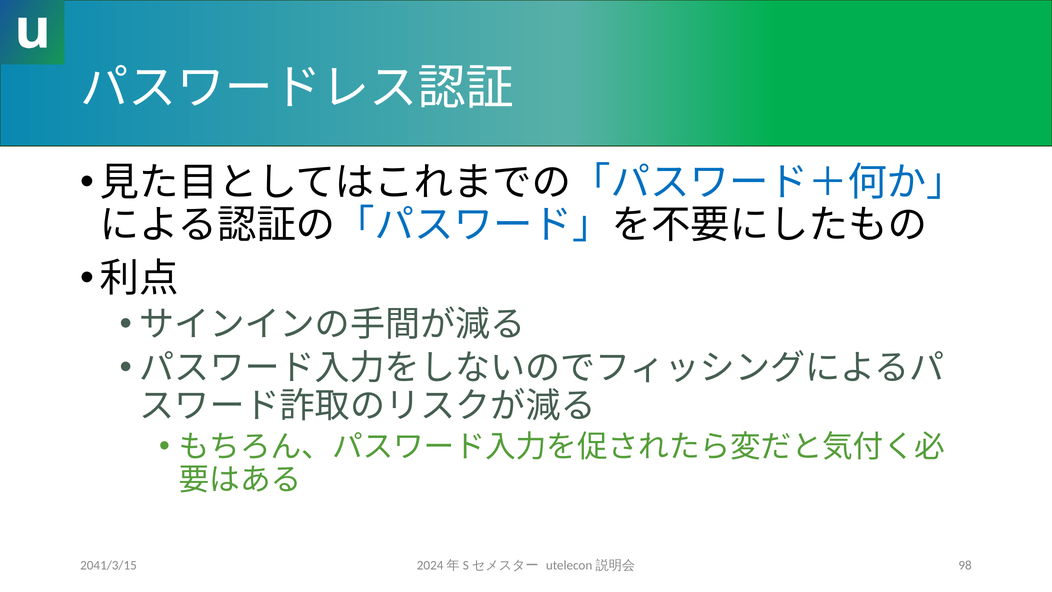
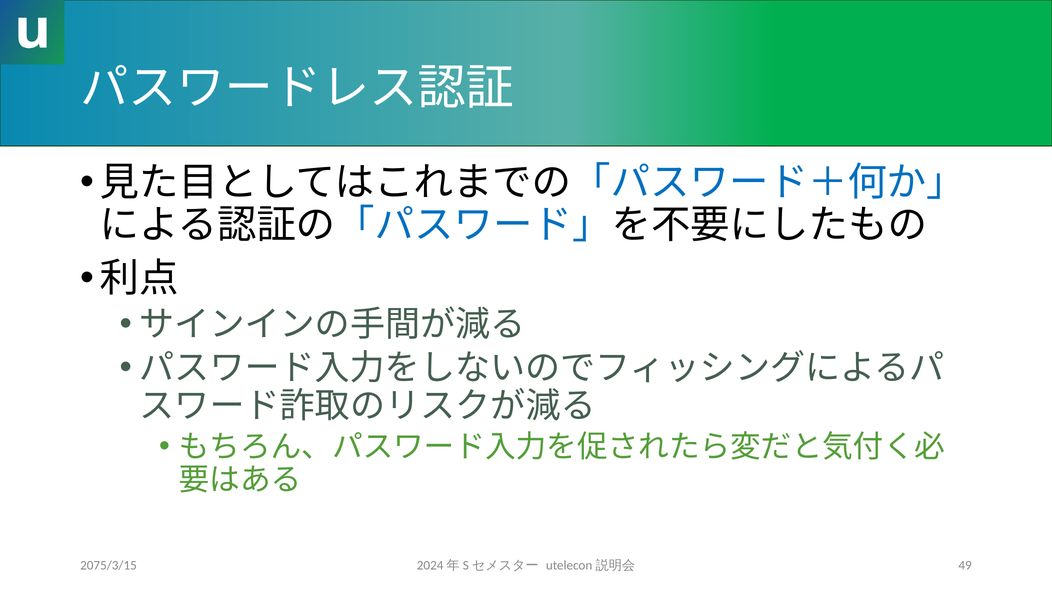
2041/3/15: 2041/3/15 -> 2075/3/15 (109, 565)
98: 98 -> 49 (965, 565)
